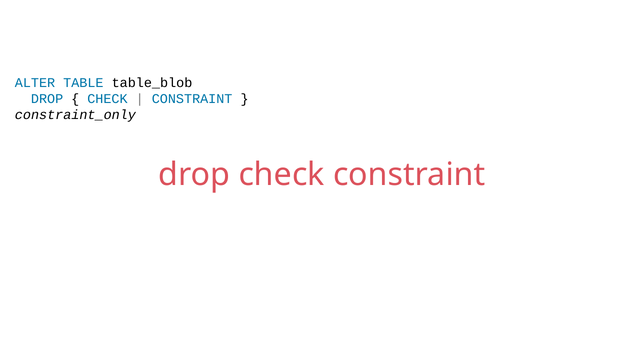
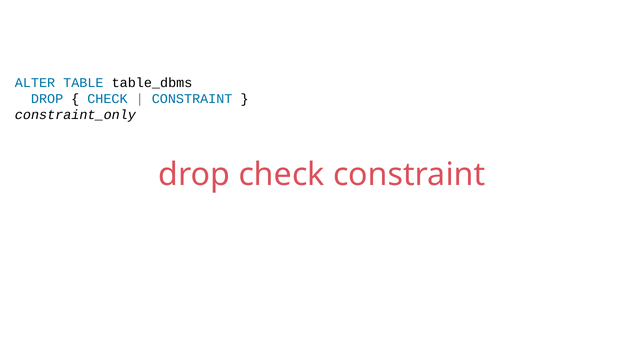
table_blob: table_blob -> table_dbms (152, 83)
